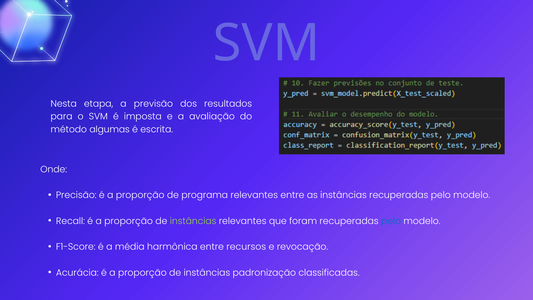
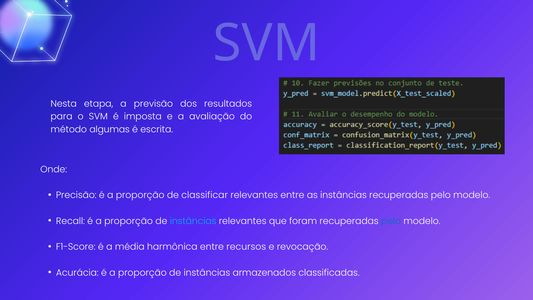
programa: programa -> classificar (205, 195)
instâncias colour: light green -> light blue (193, 221)
padronização: padronização -> armazenados (264, 273)
